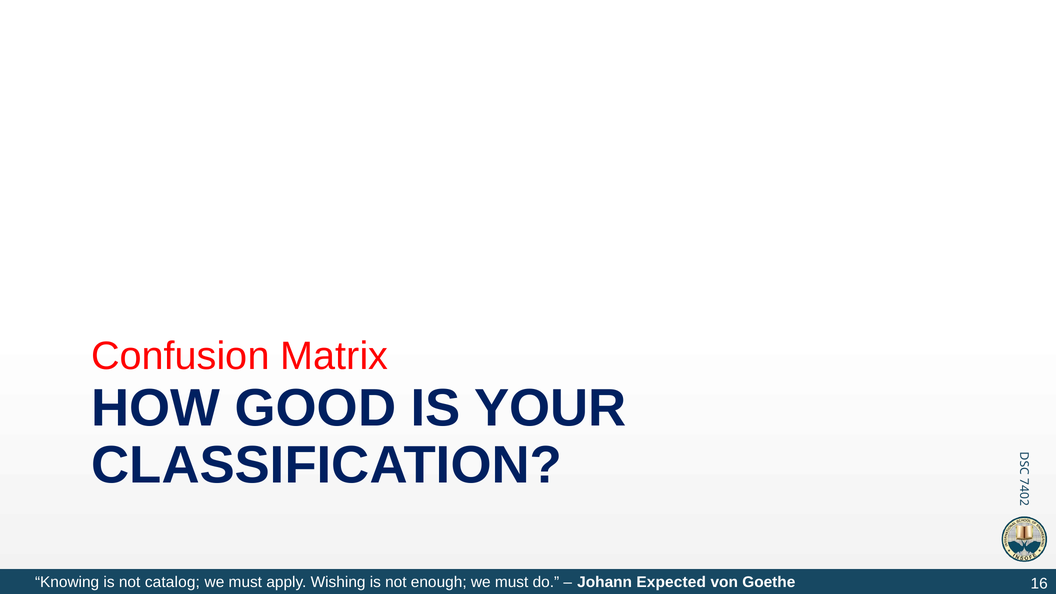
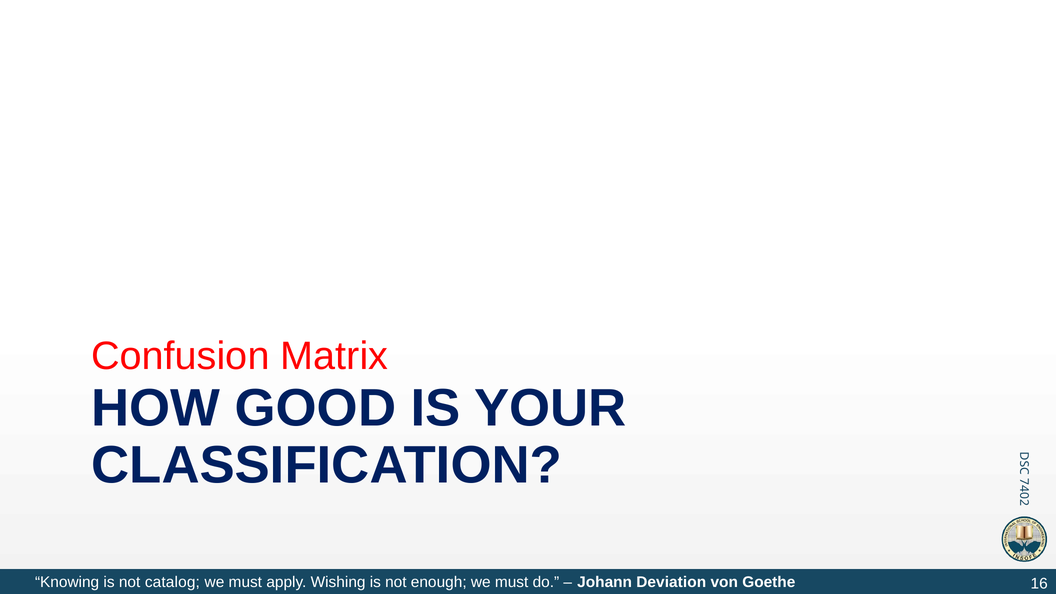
Expected: Expected -> Deviation (671, 582)
